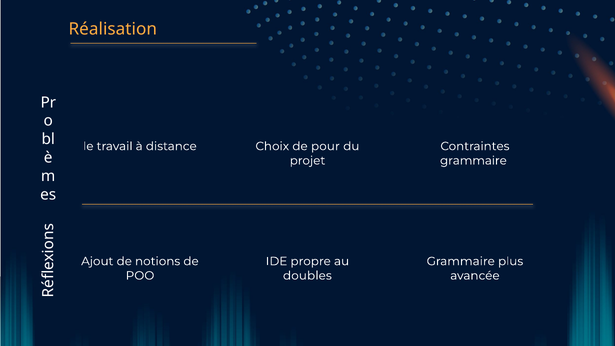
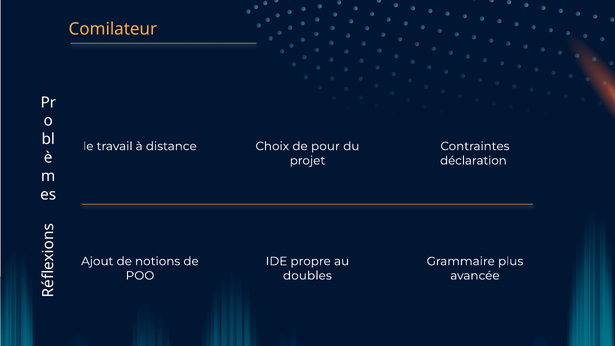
Réalisation: Réalisation -> Comilateur (113, 29)
grammaire: grammaire -> déclaration (473, 161)
